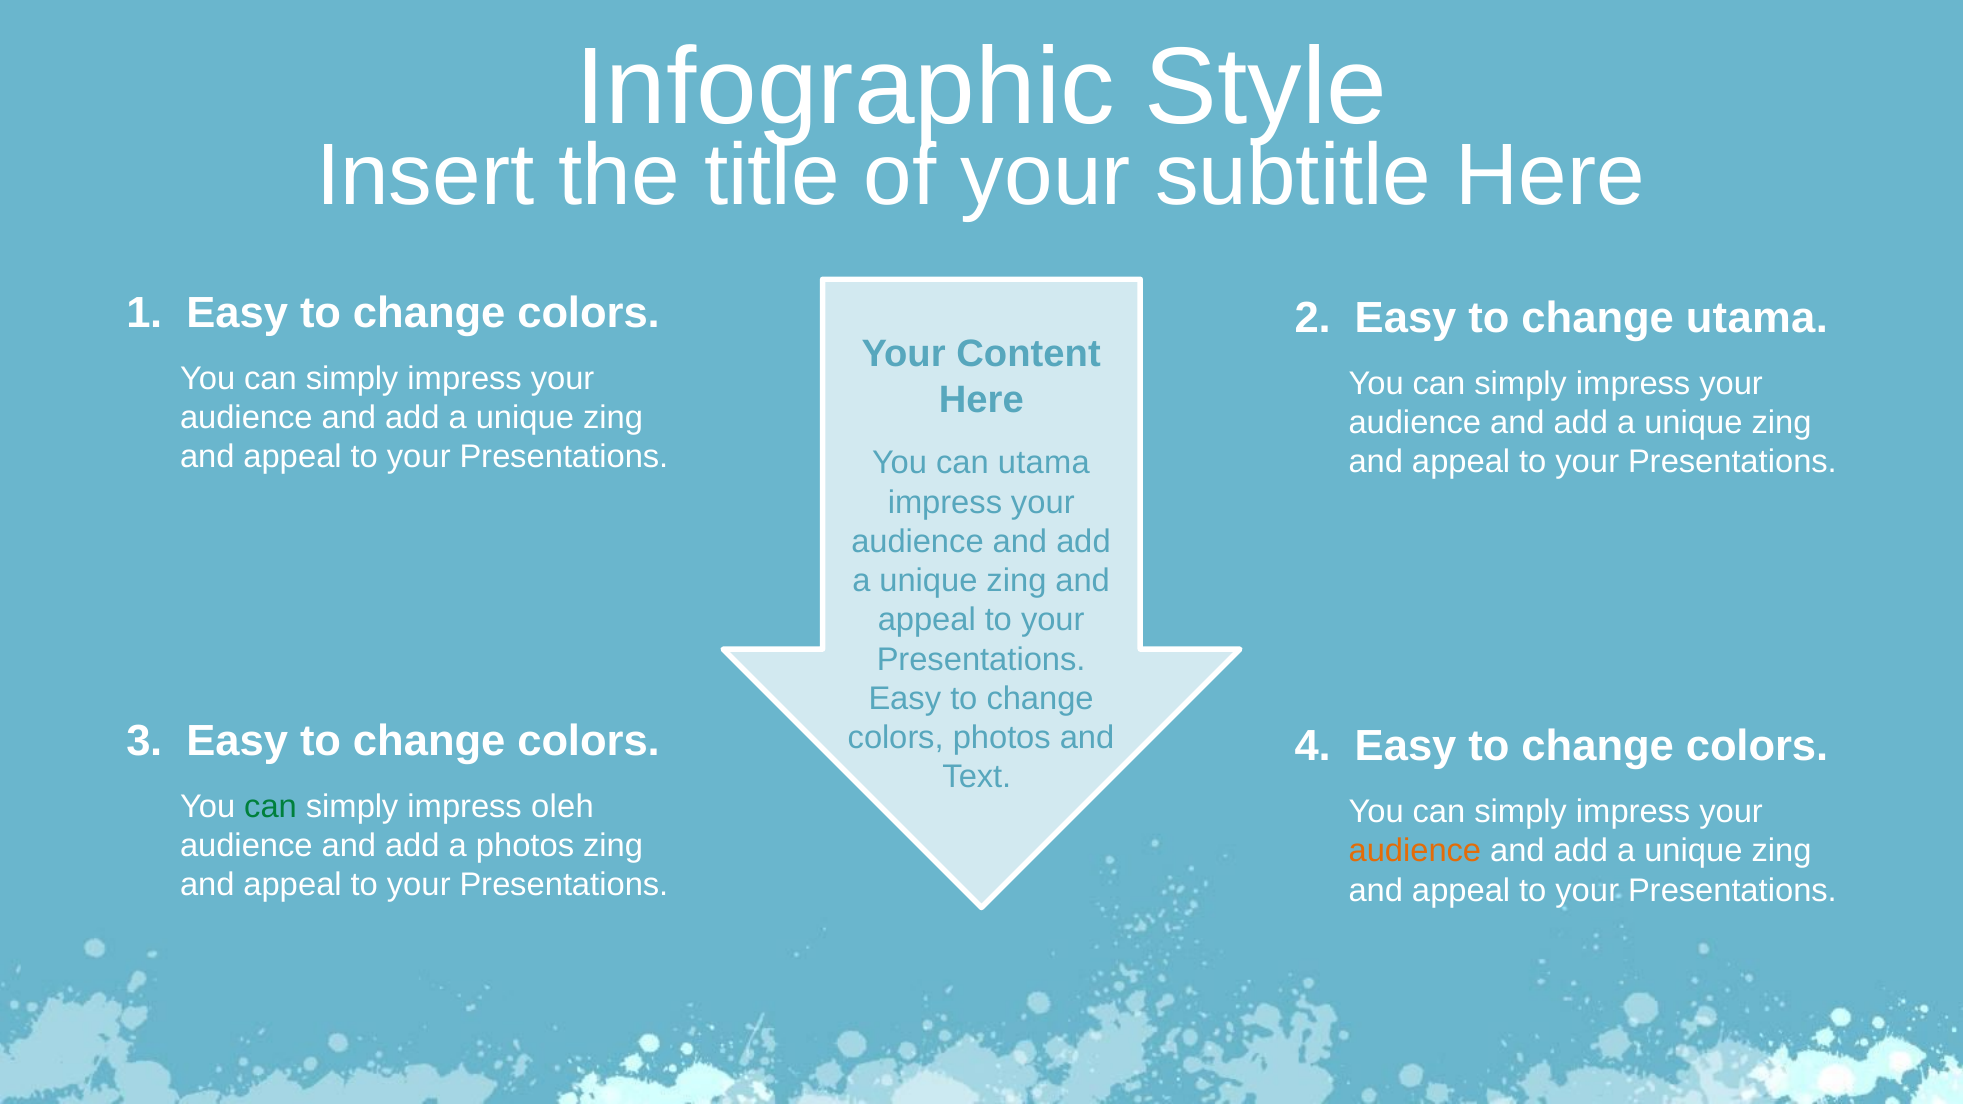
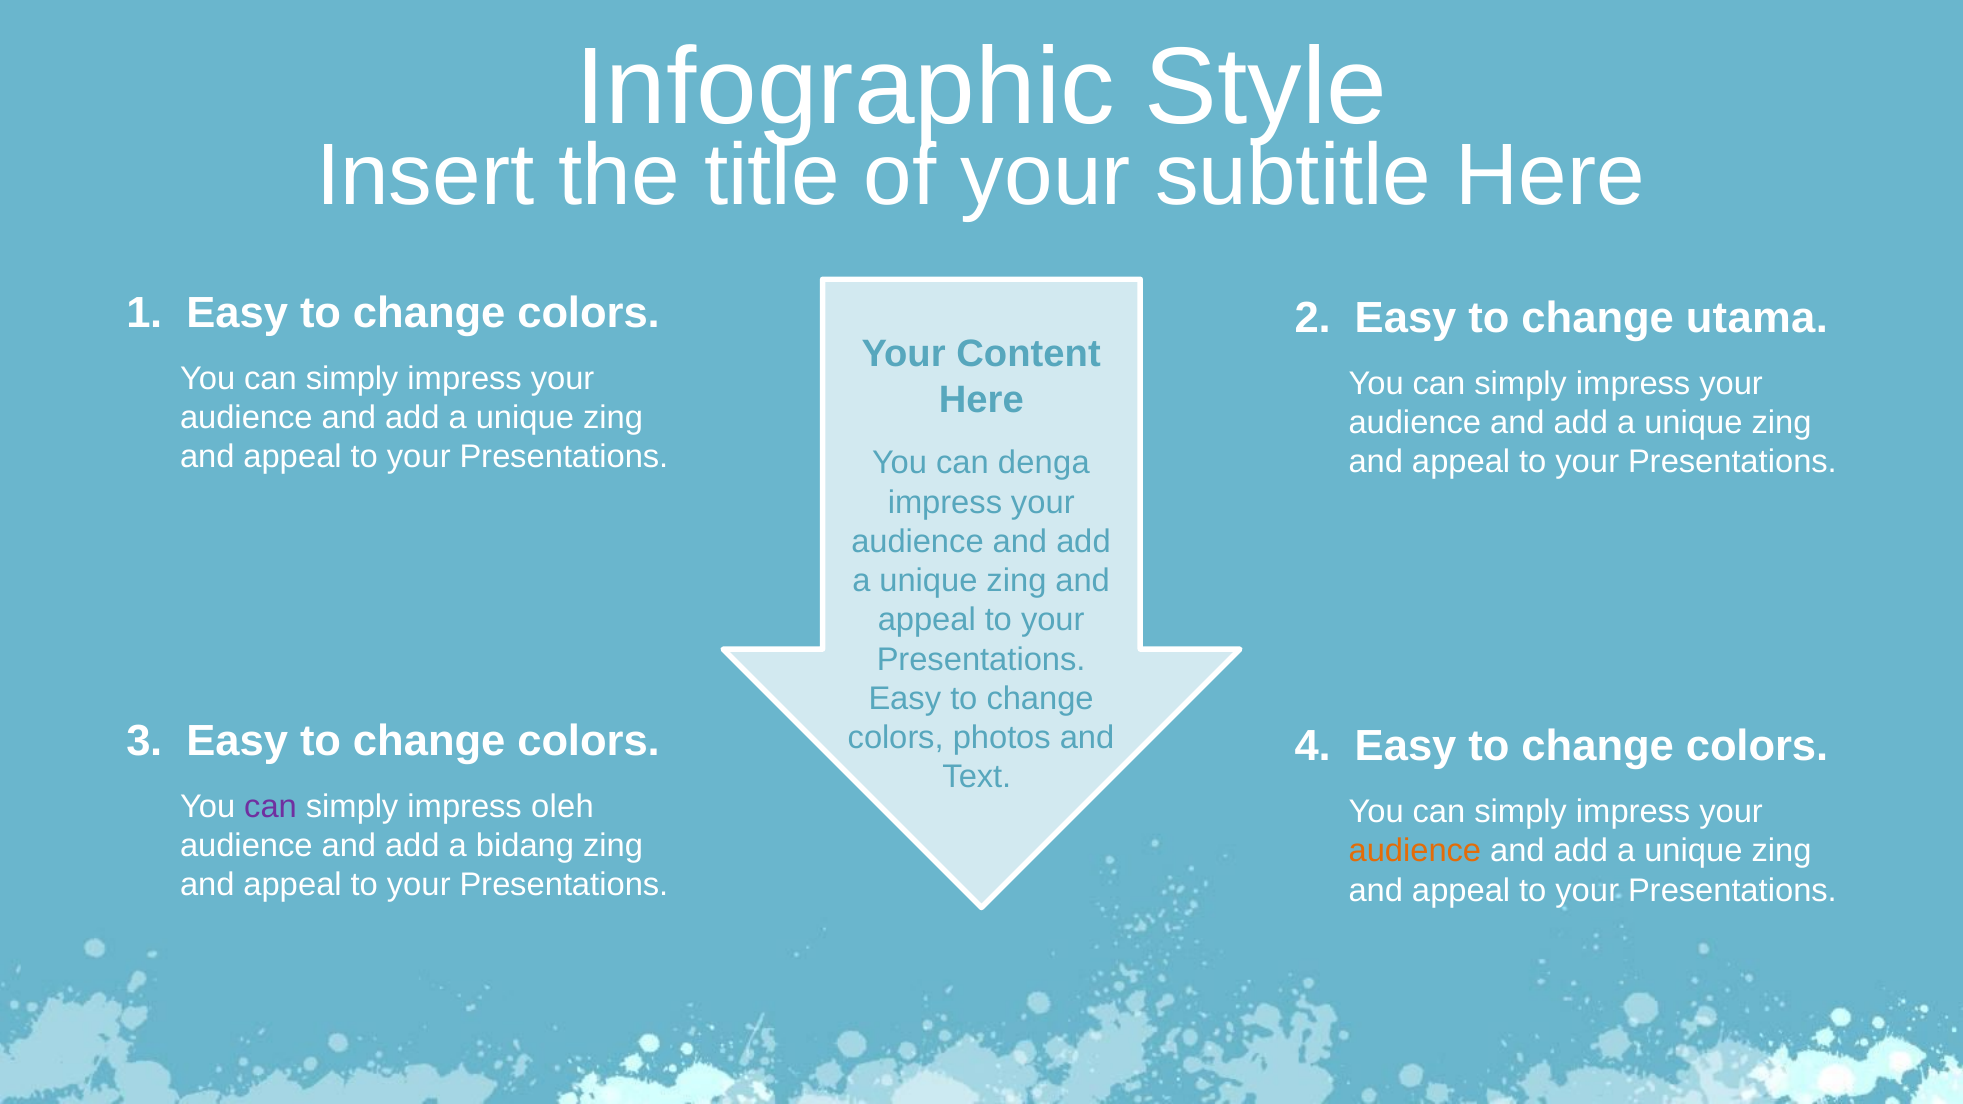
can utama: utama -> denga (1044, 463)
can colour: green -> purple (271, 807)
a photos: photos -> bidang (525, 846)
